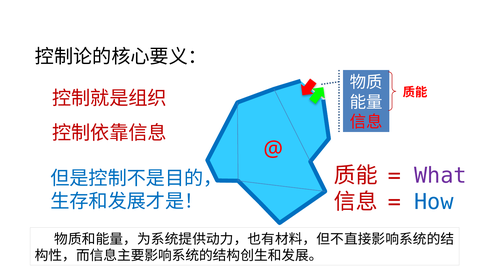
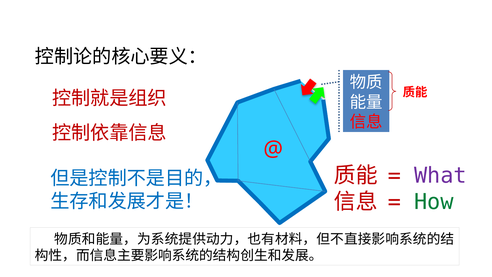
How colour: blue -> green (434, 202)
